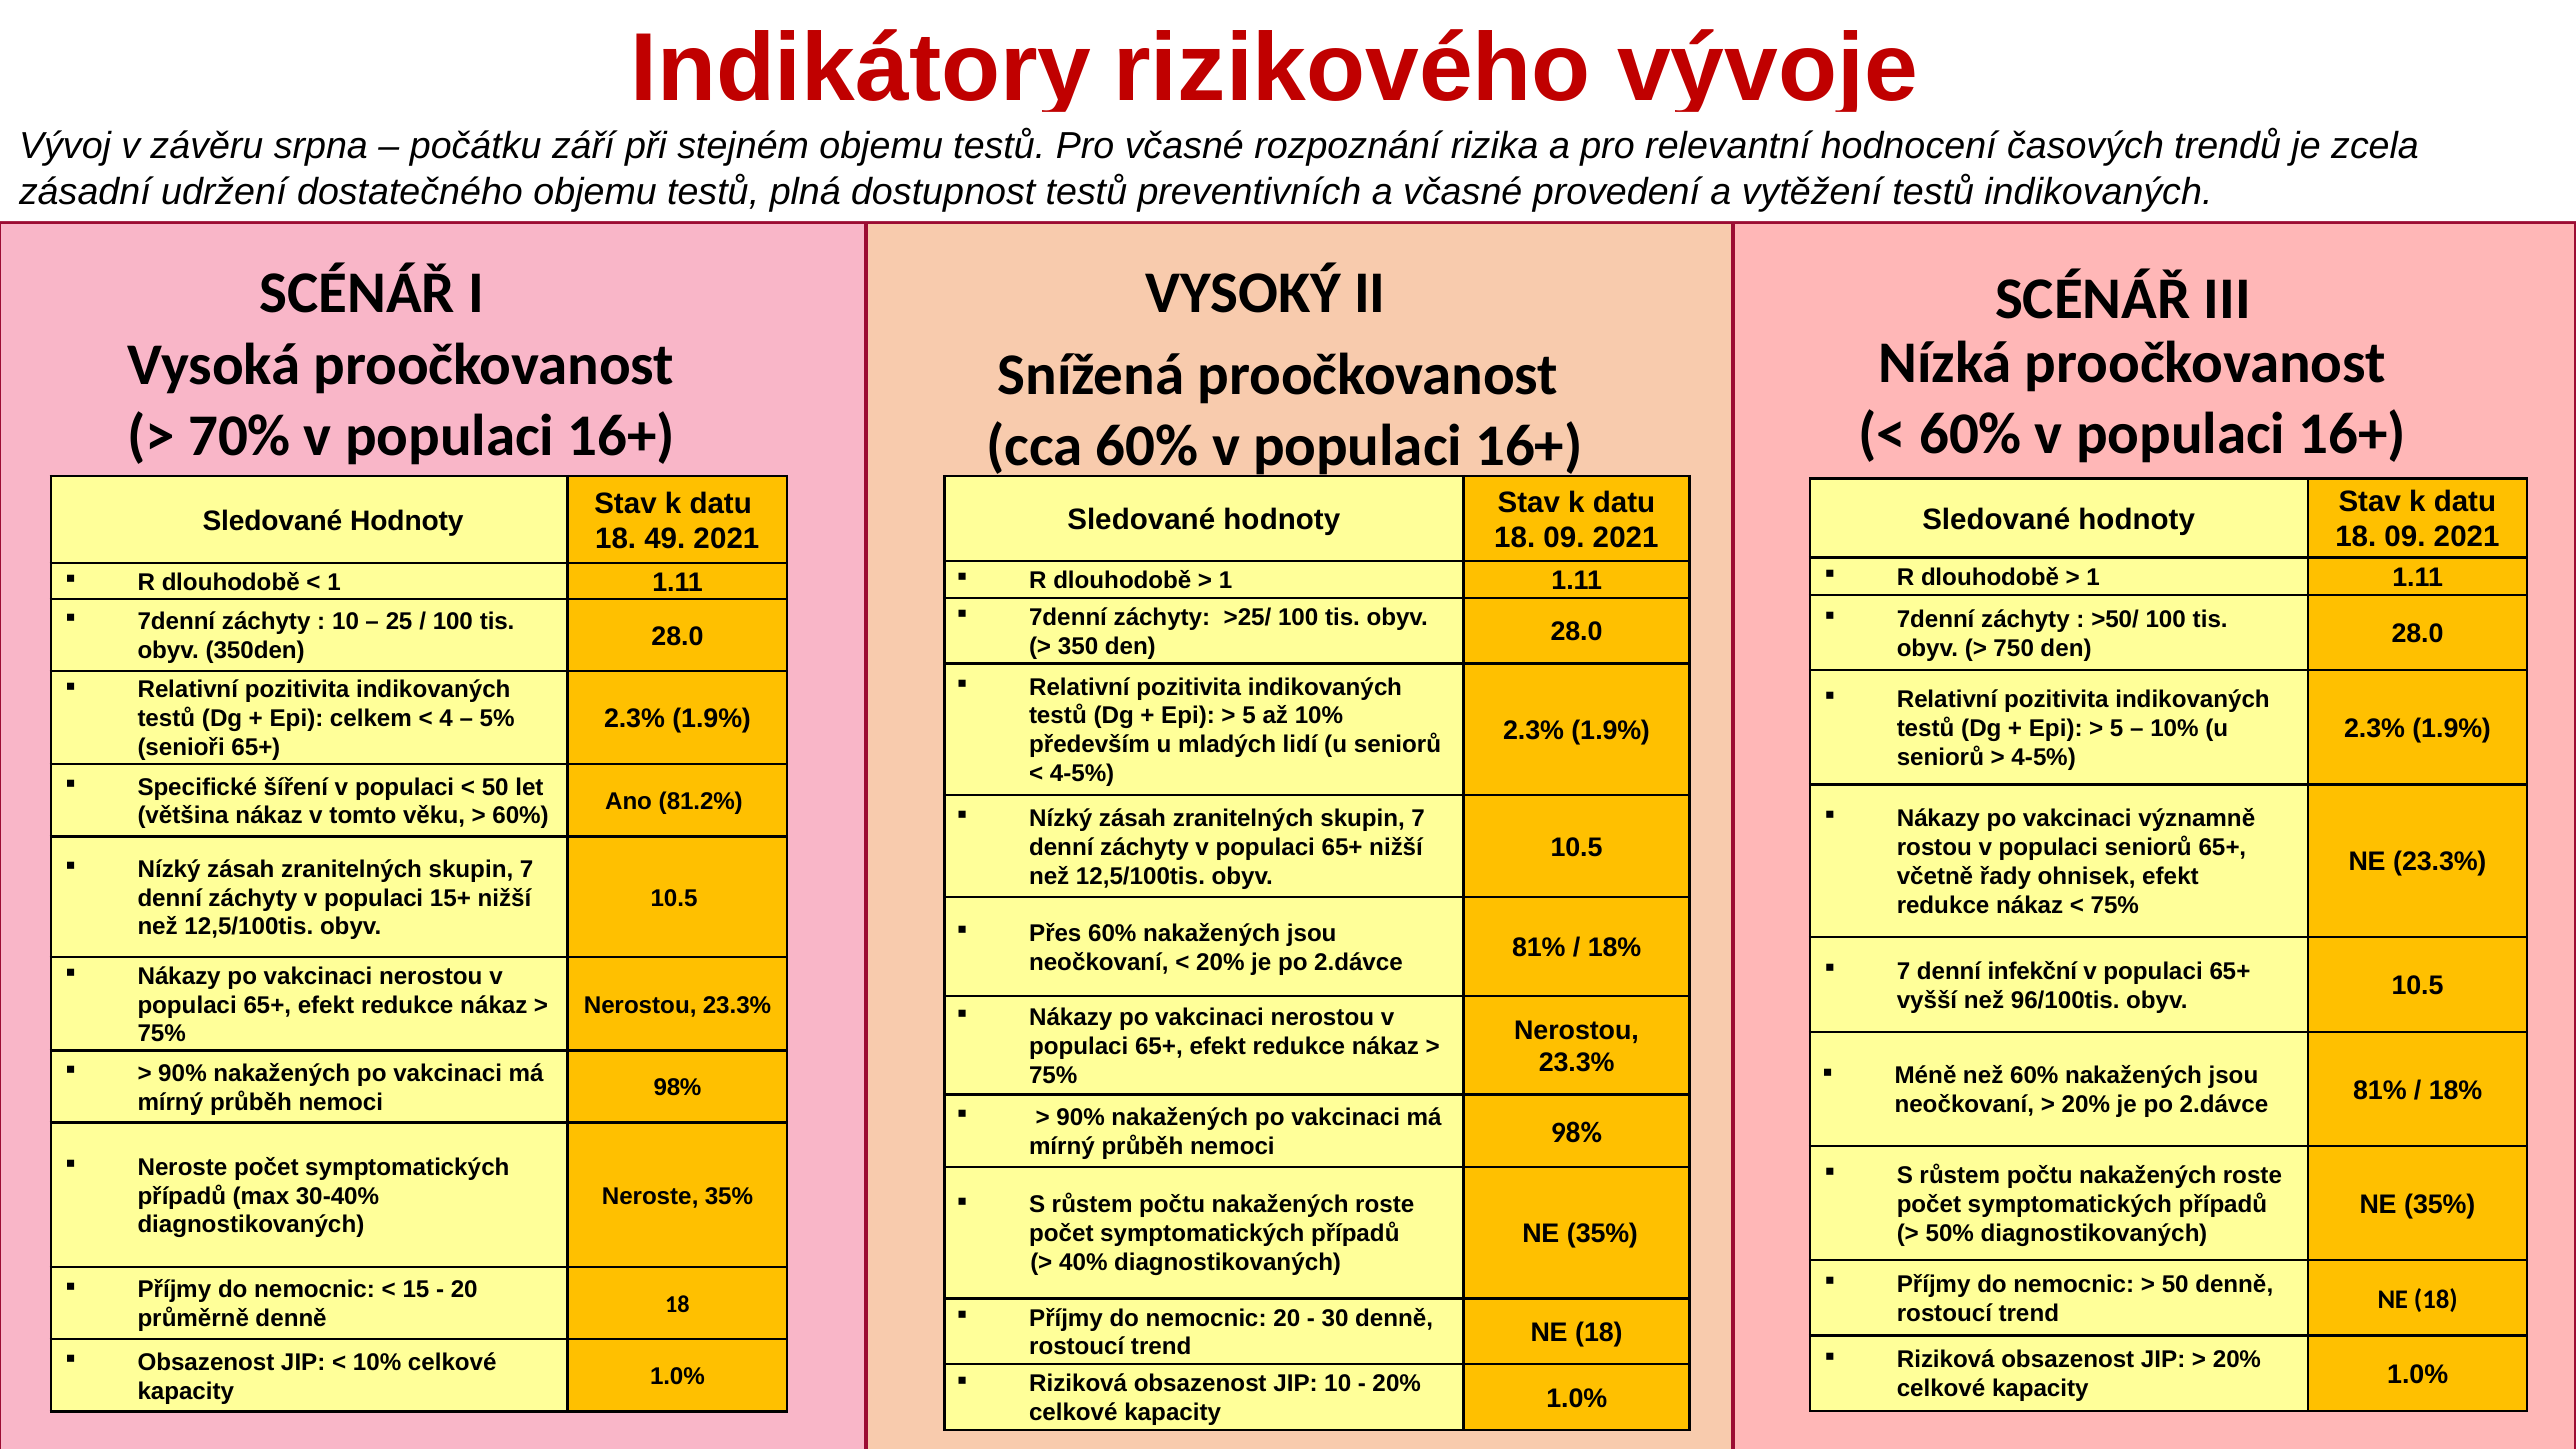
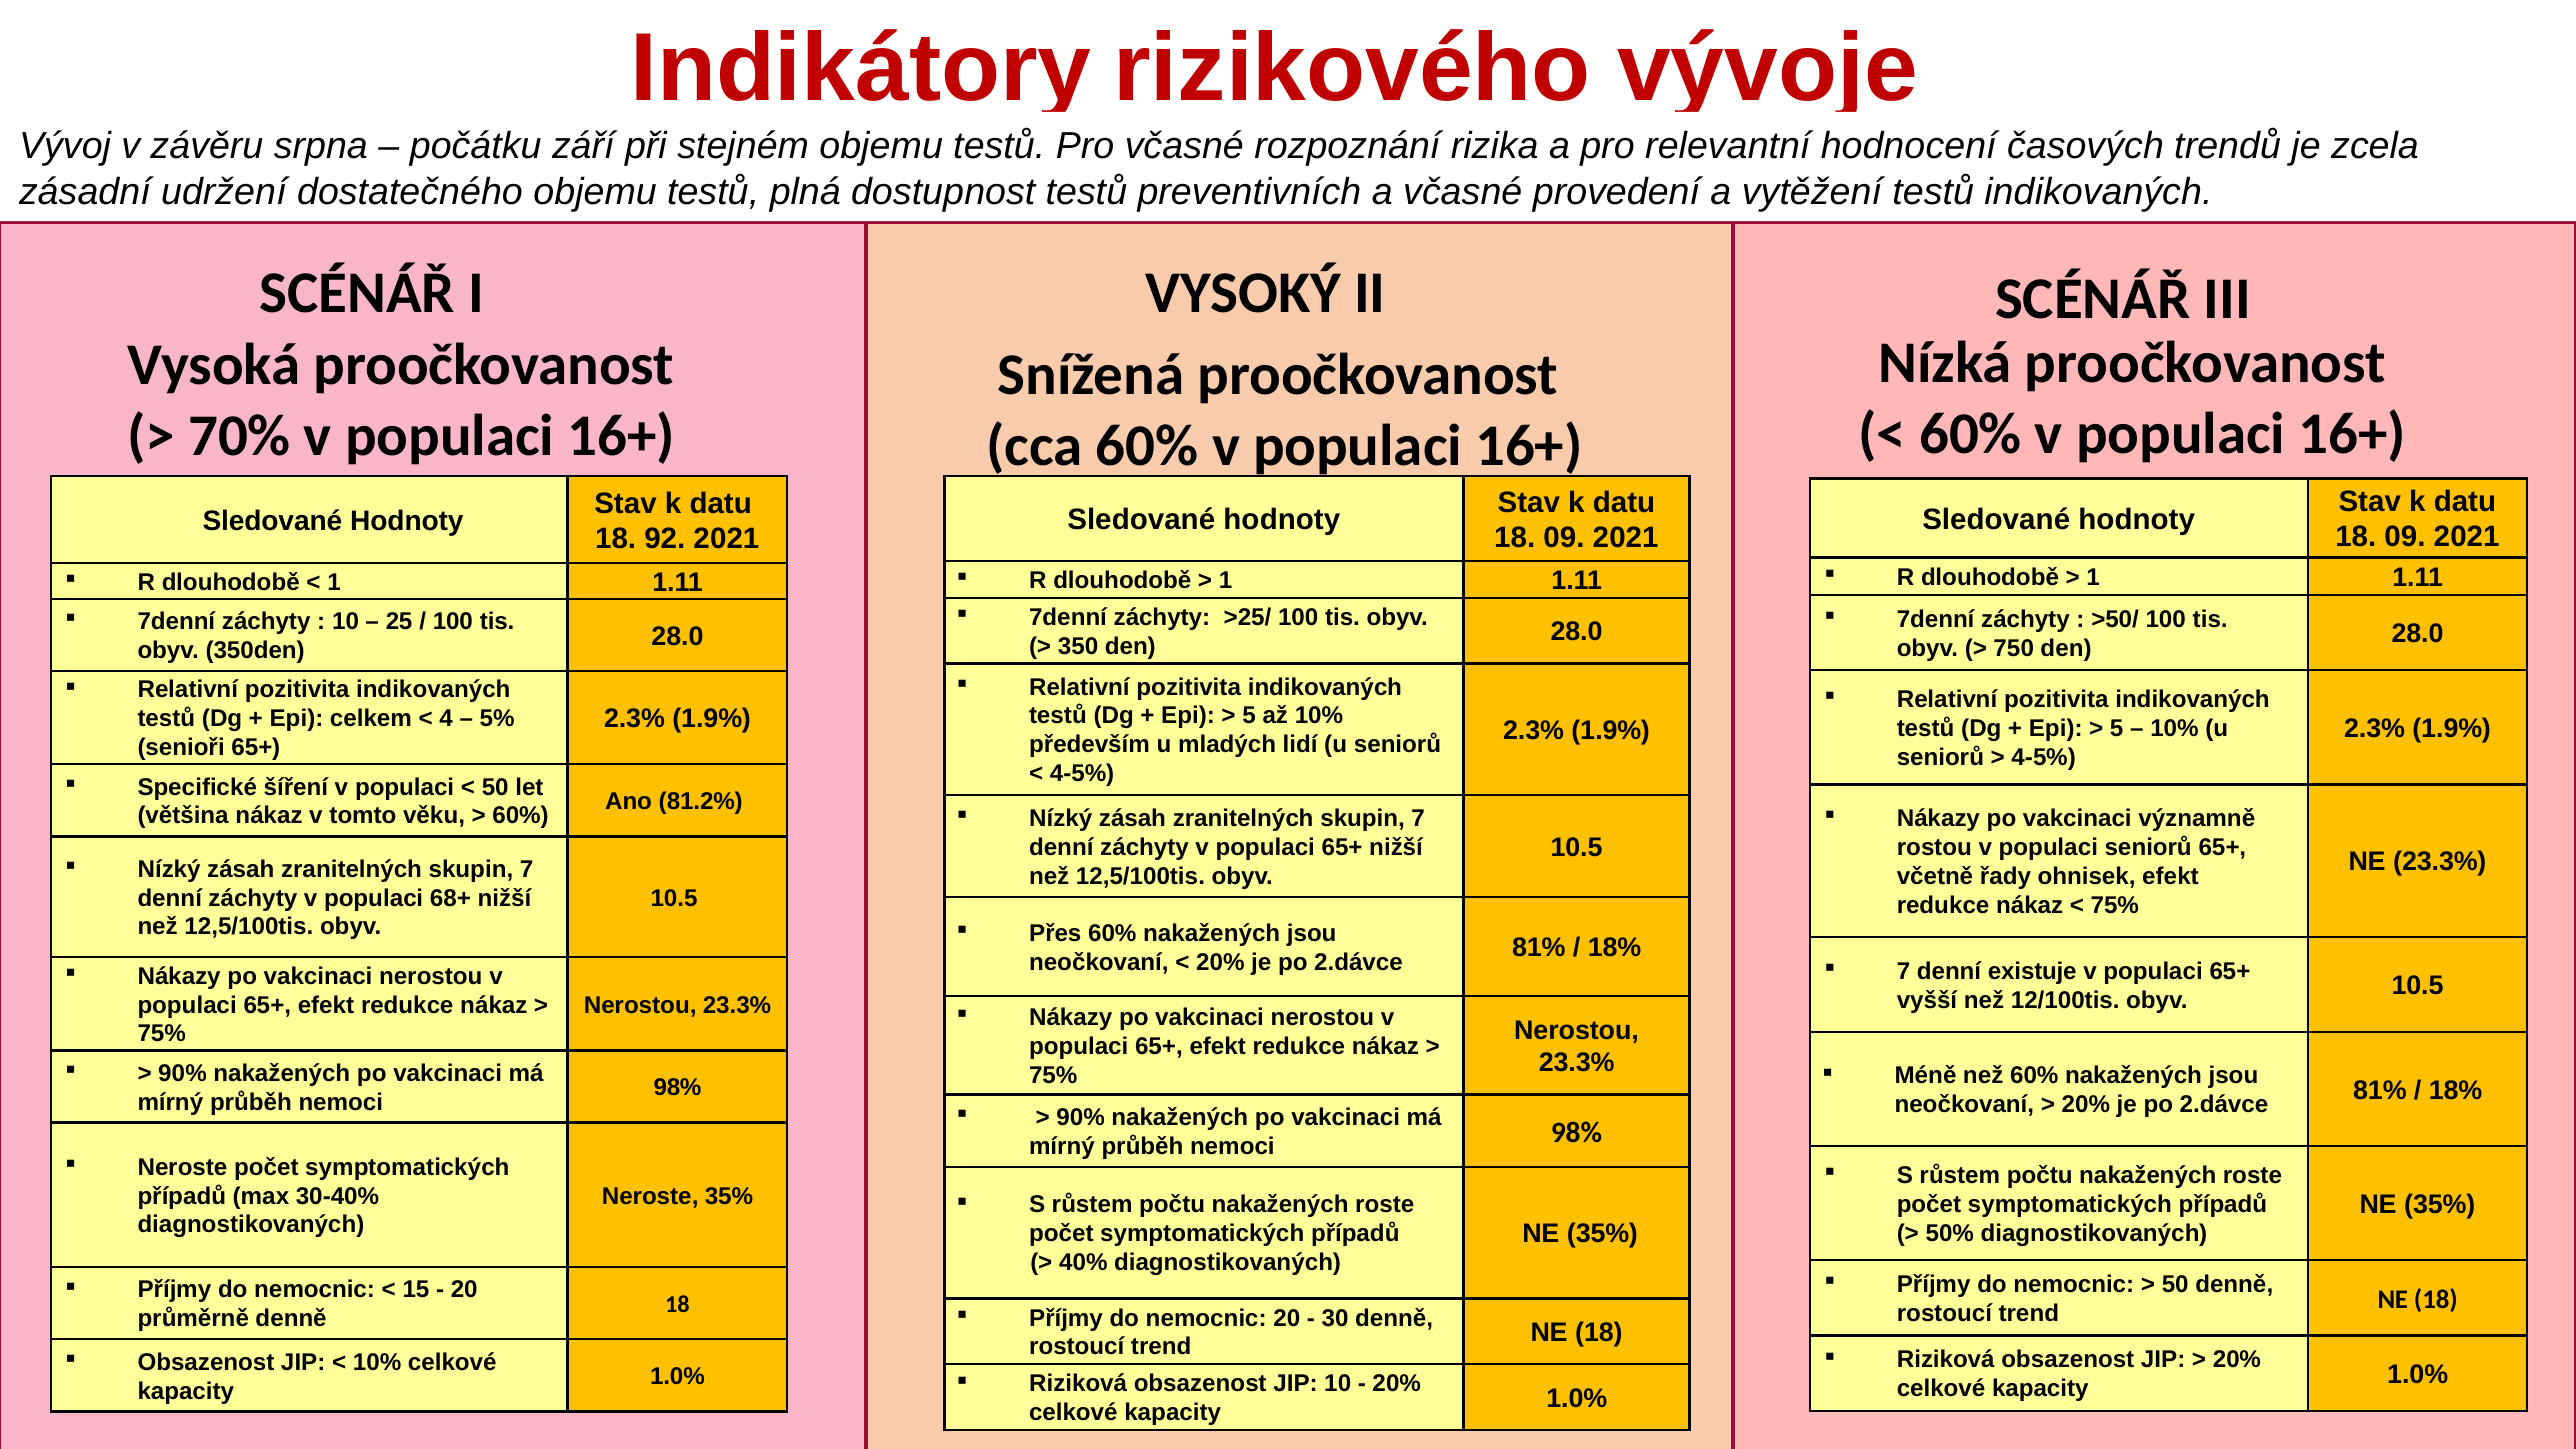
49: 49 -> 92 (665, 539)
15+: 15+ -> 68+ (450, 898)
infekční: infekční -> existuje (2032, 971)
96/100tis: 96/100tis -> 12/100tis (2065, 1000)
